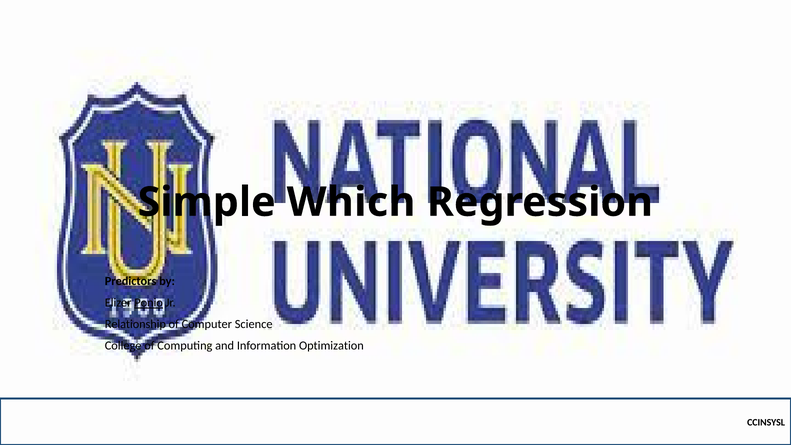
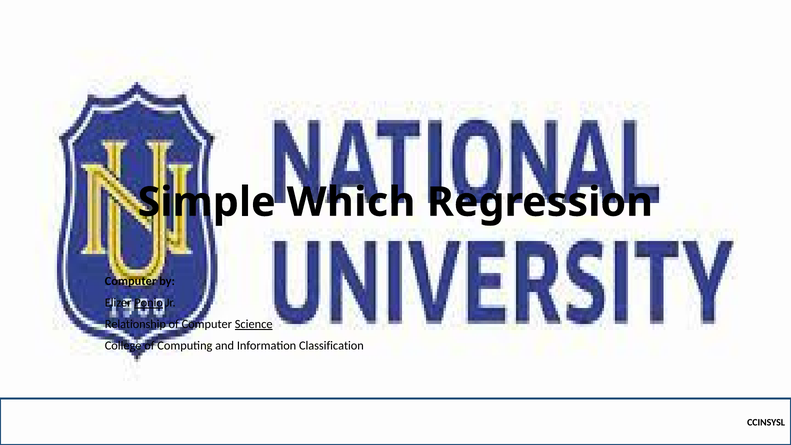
Predictors: Predictors -> Computer (131, 281)
Science underline: none -> present (254, 324)
Optimization: Optimization -> Classification (331, 346)
